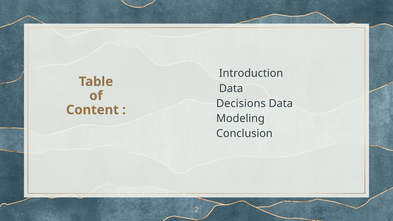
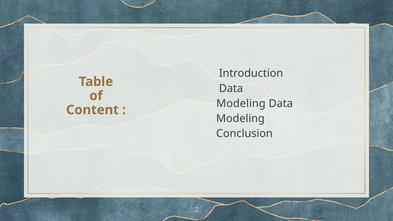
Decisions: Decisions -> Modeling (241, 104)
